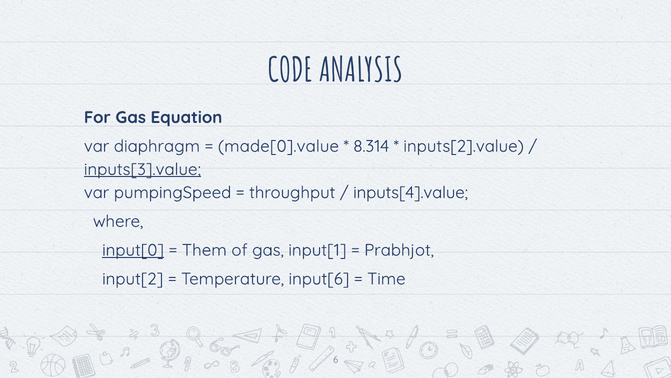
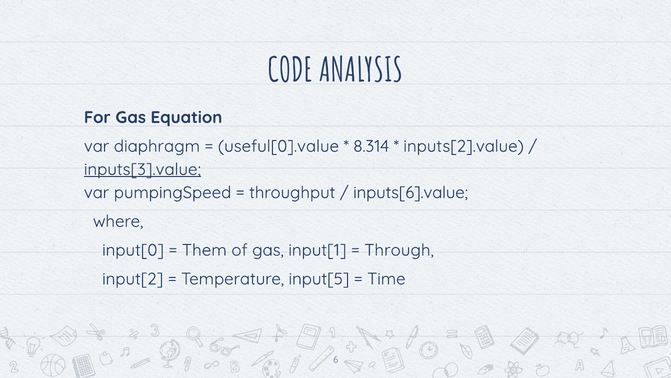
made[0].value: made[0].value -> useful[0].value (278, 146)
inputs[4].value: inputs[4].value -> inputs[6].value (411, 192)
input[0 underline: present -> none (133, 250)
Prabhjot: Prabhjot -> Through (399, 250)
input[6: input[6 -> input[5 (319, 279)
